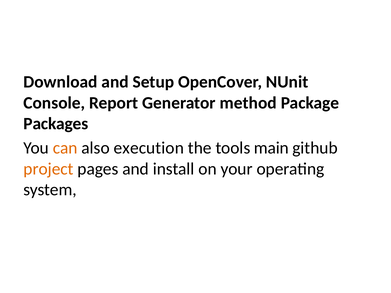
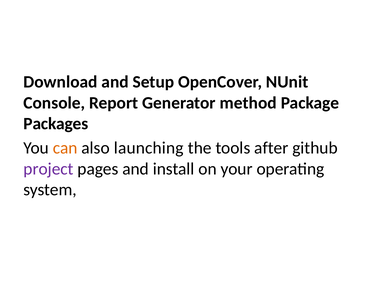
execution: execution -> launching (149, 148)
main: main -> after (271, 148)
project colour: orange -> purple (48, 169)
